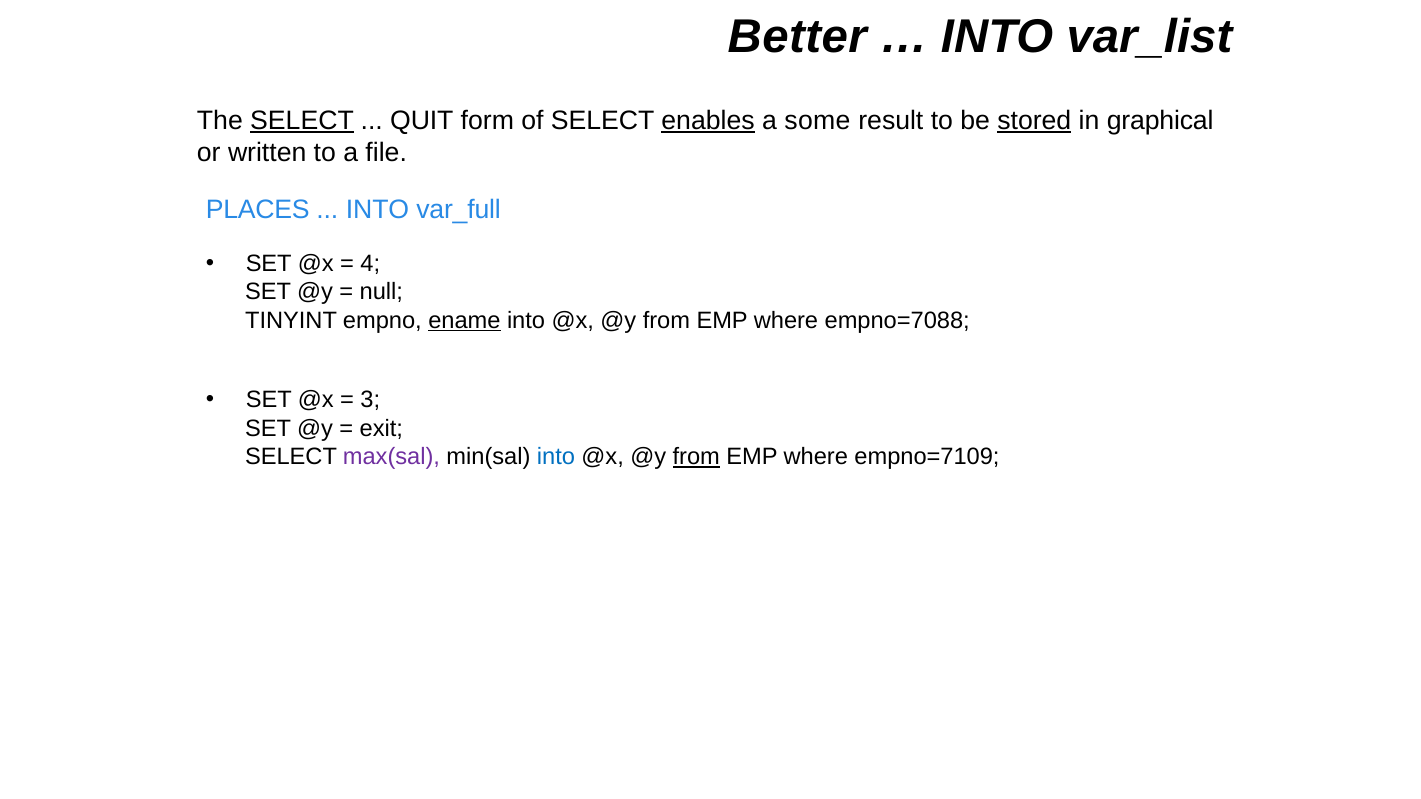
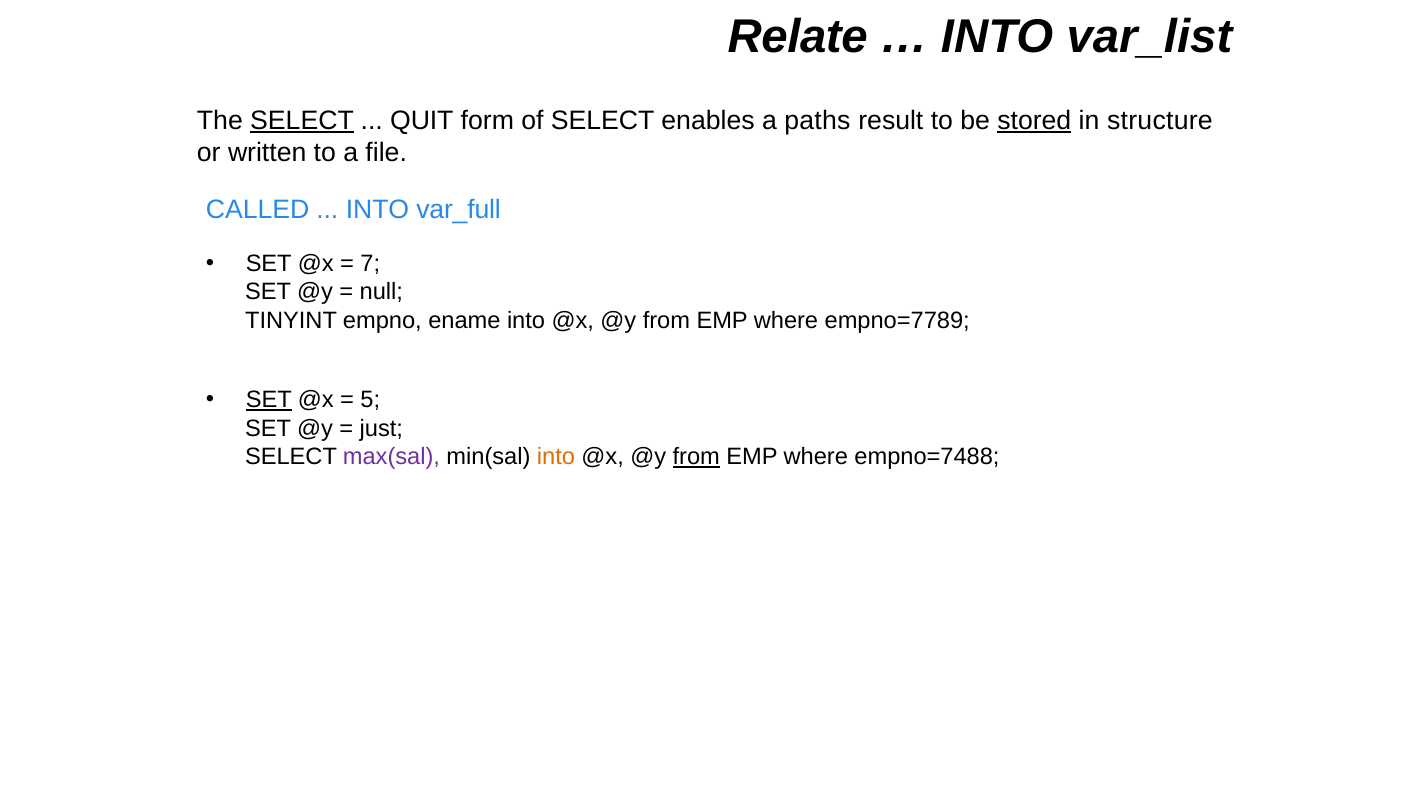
Better: Better -> Relate (798, 37)
enables underline: present -> none (708, 121)
some: some -> paths (817, 121)
graphical: graphical -> structure (1160, 121)
PLACES: PLACES -> CALLED (258, 209)
4: 4 -> 7 (370, 264)
ename underline: present -> none (464, 321)
empno=7088: empno=7088 -> empno=7789 (897, 321)
SET underline: none -> present (269, 400)
3: 3 -> 5 (370, 400)
exit: exit -> just (381, 429)
into colour: blue -> orange (556, 457)
empno=7109: empno=7109 -> empno=7488 (927, 457)
